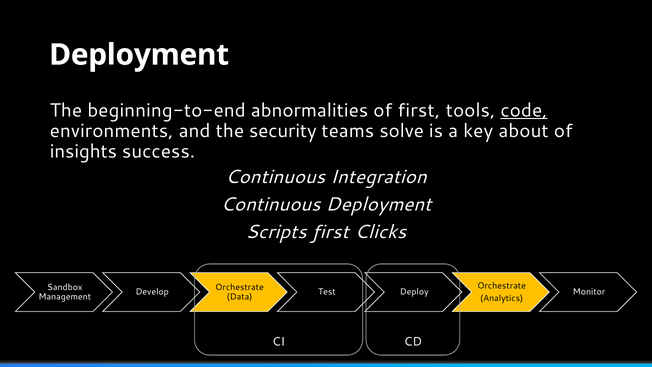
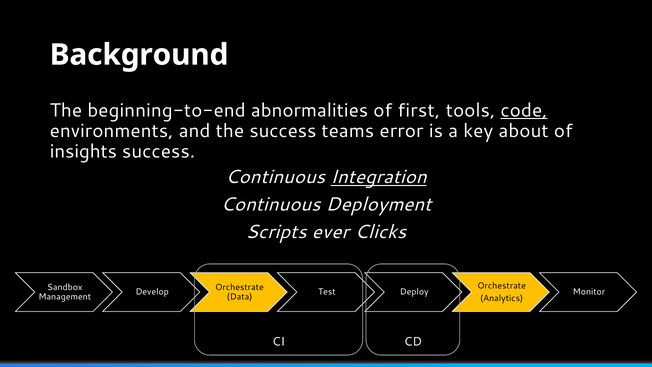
Deployment: Deployment -> Background (139, 55)
the security: security -> success (283, 131)
solve: solve -> error (402, 131)
Integration underline: none -> present (378, 177)
Scripts first: first -> ever (330, 232)
